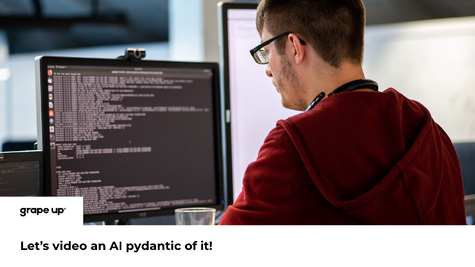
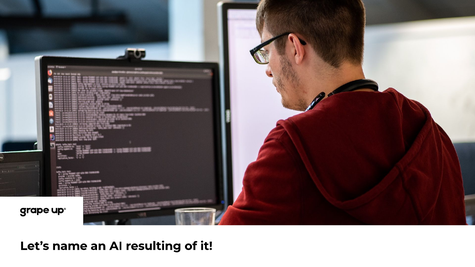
video: video -> name (70, 246)
pydantic: pydantic -> resulting (154, 246)
